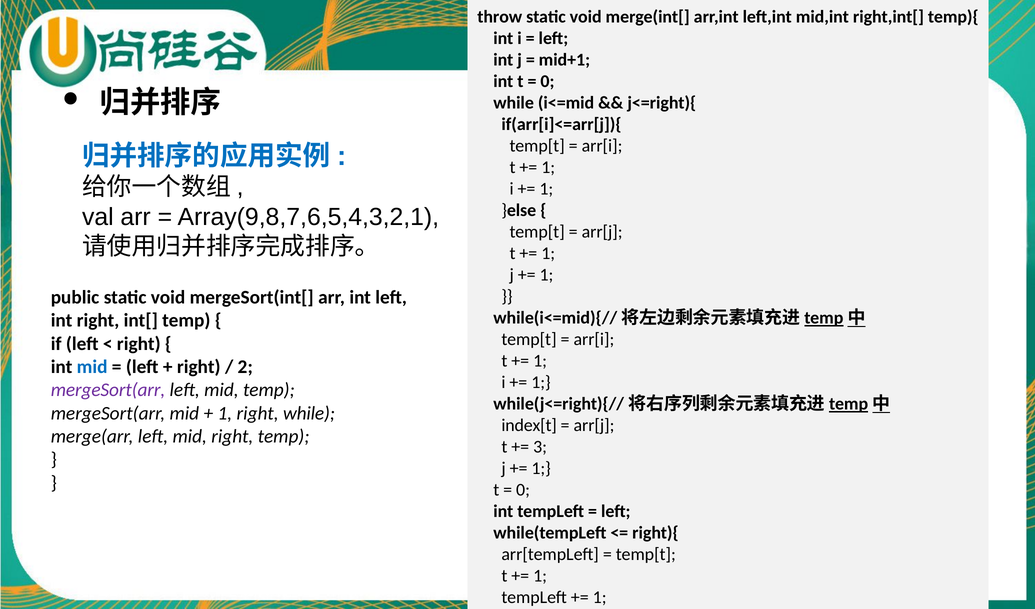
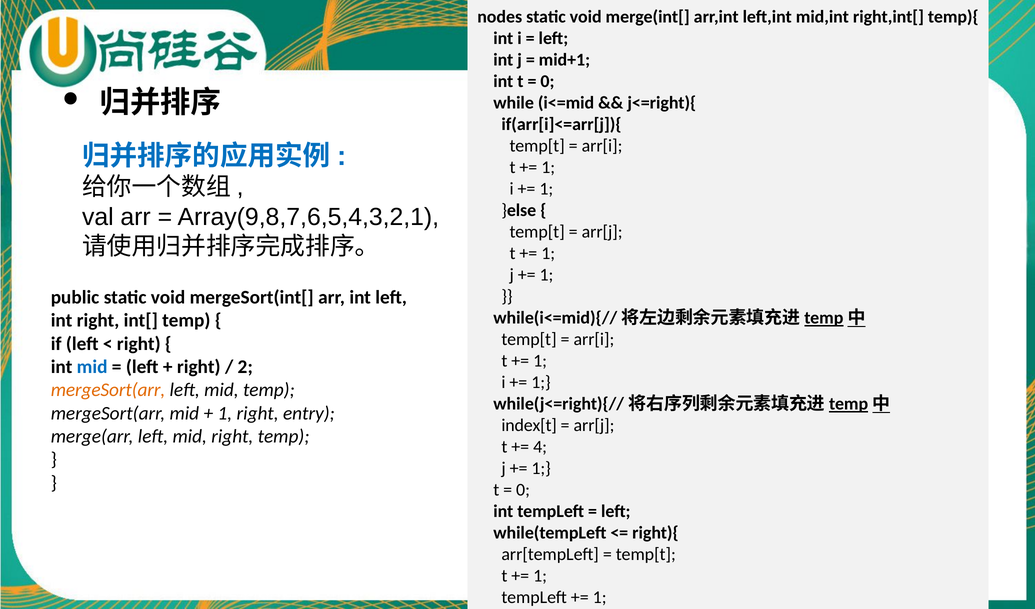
throw: throw -> nodes (500, 17)
mergeSort(arr colour: purple -> orange (108, 390)
right while: while -> entry (309, 413)
3: 3 -> 4 (540, 447)
